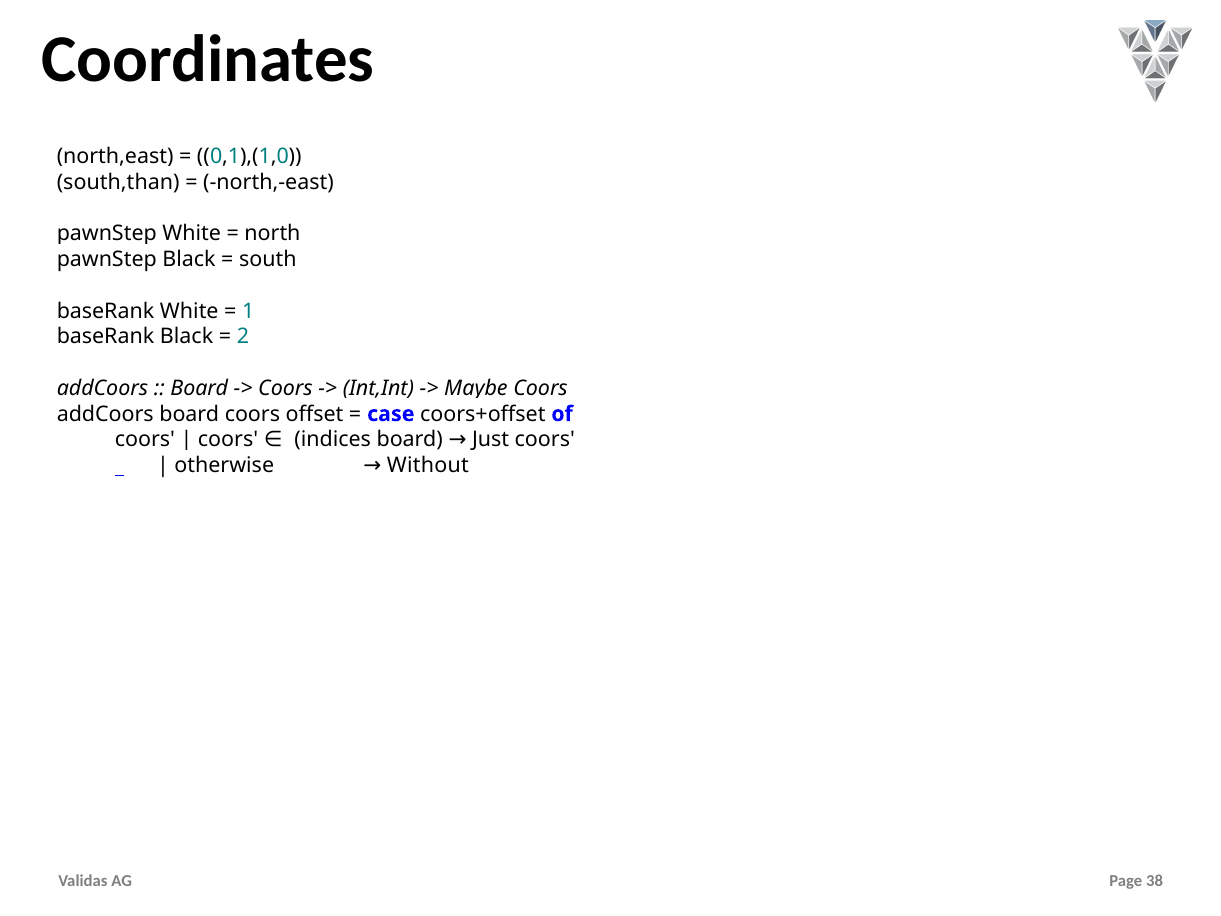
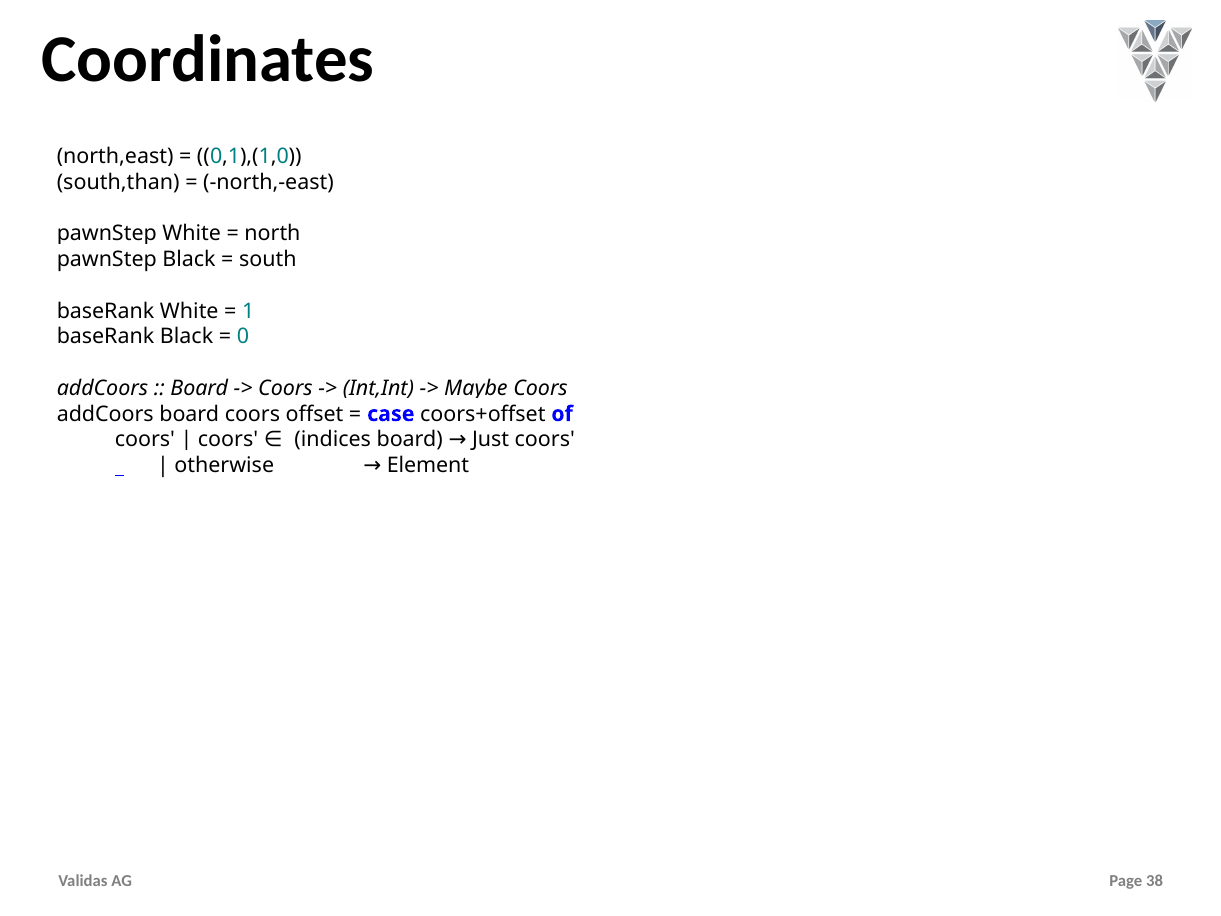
2: 2 -> 0 (243, 337)
Without: Without -> Element (428, 465)
